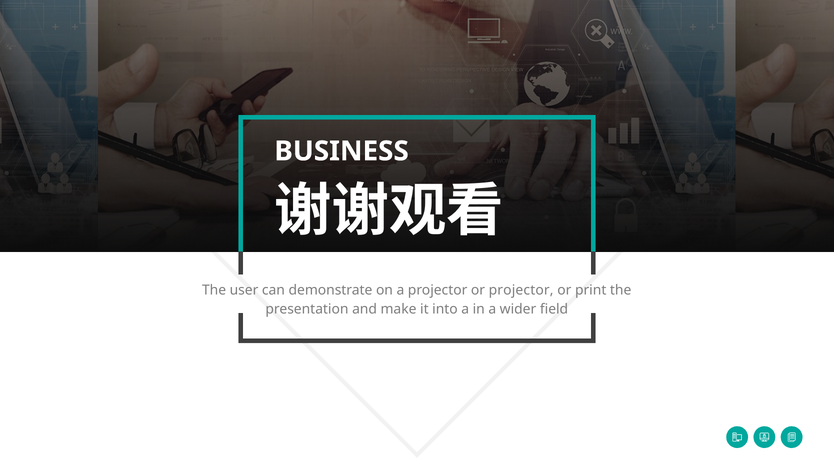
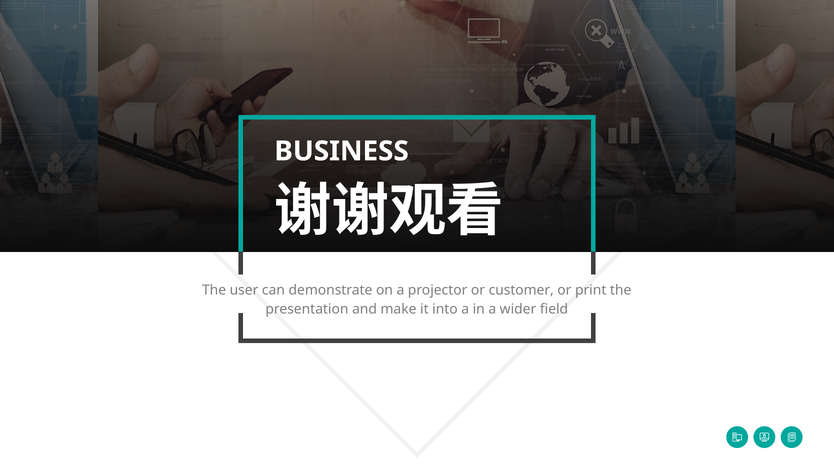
or projector: projector -> customer (521, 290)
